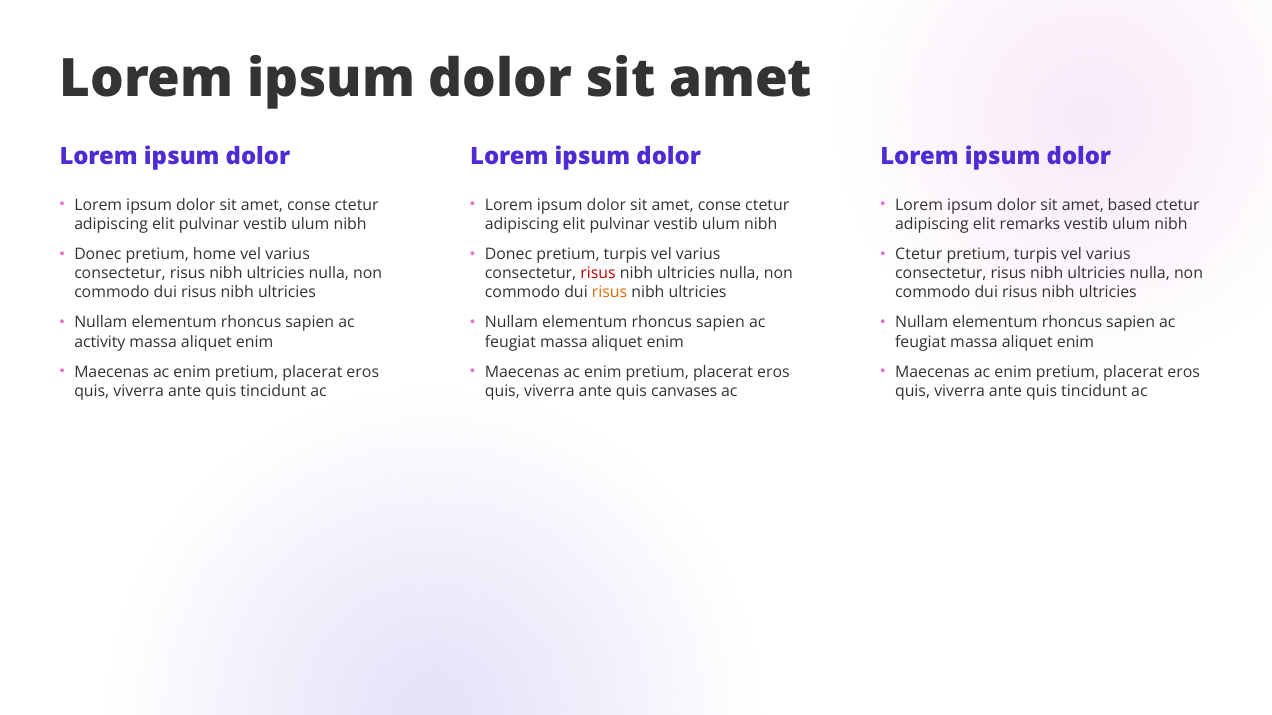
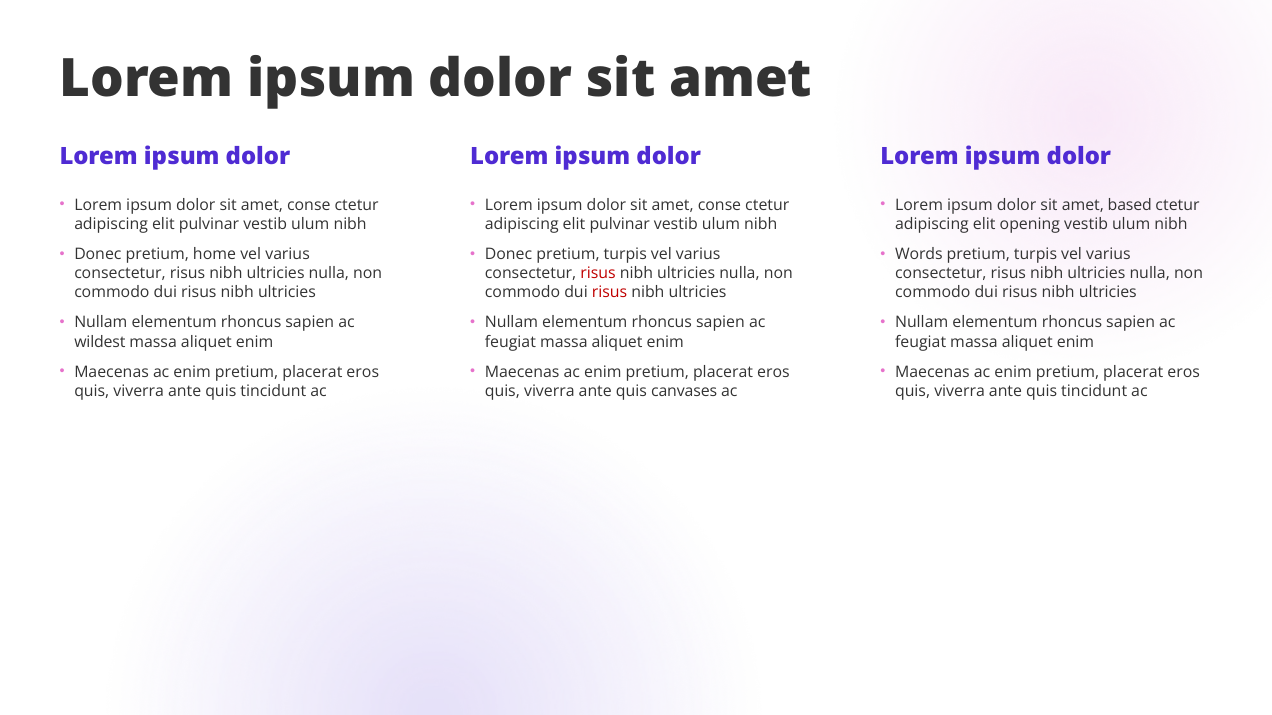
remarks: remarks -> opening (1030, 224)
Ctetur: Ctetur -> Words (919, 255)
risus colour: orange -> red (610, 293)
activity: activity -> wildest (100, 342)
